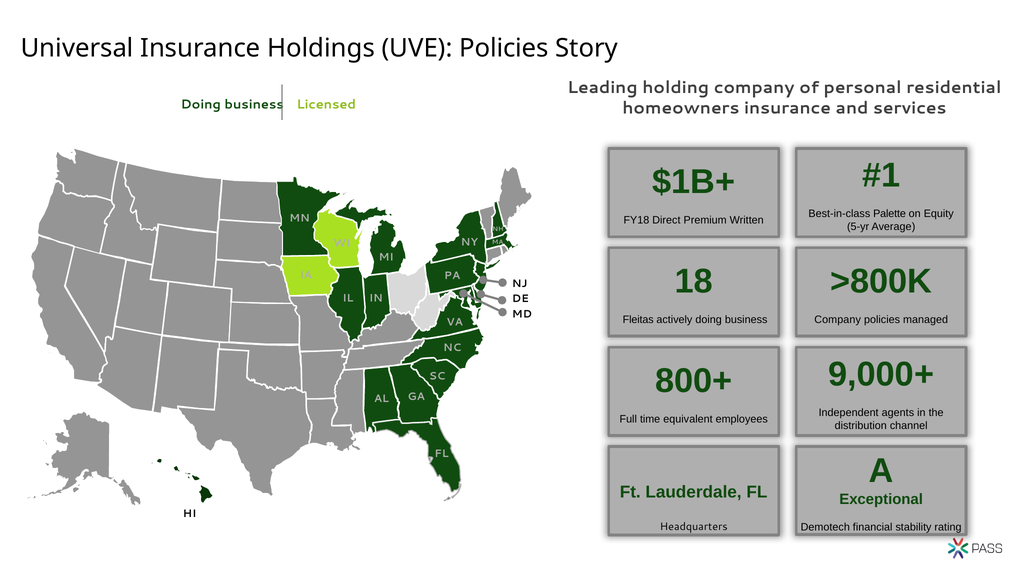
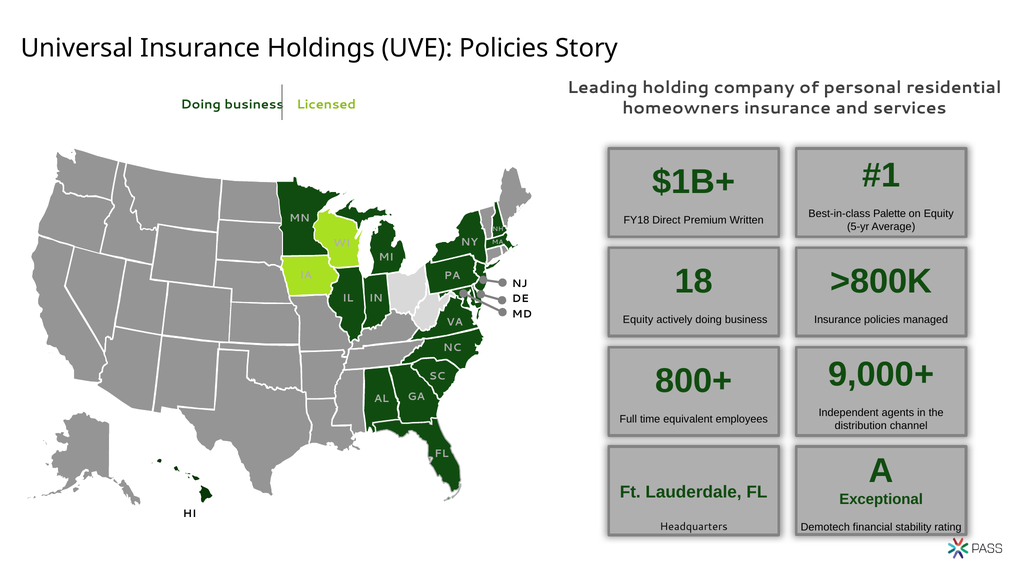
Fleitas: Fleitas -> Equity (638, 319)
Company: Company -> Insurance (838, 319)
